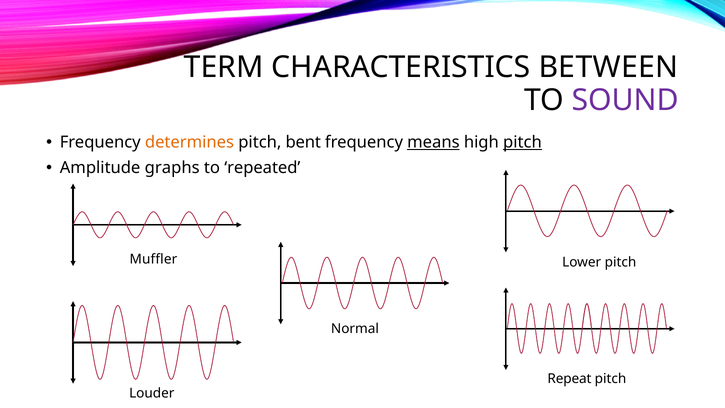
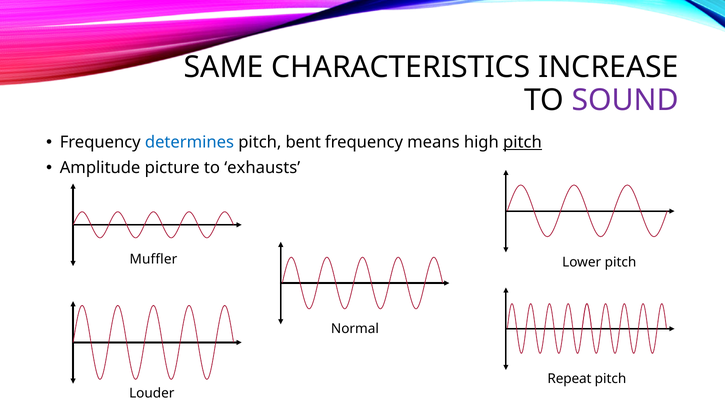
TERM: TERM -> SAME (224, 67)
BETWEEN: BETWEEN -> INCREASE (609, 67)
determines colour: orange -> blue (189, 142)
means underline: present -> none (433, 142)
graphs: graphs -> picture (172, 168)
repeated: repeated -> exhausts (262, 168)
